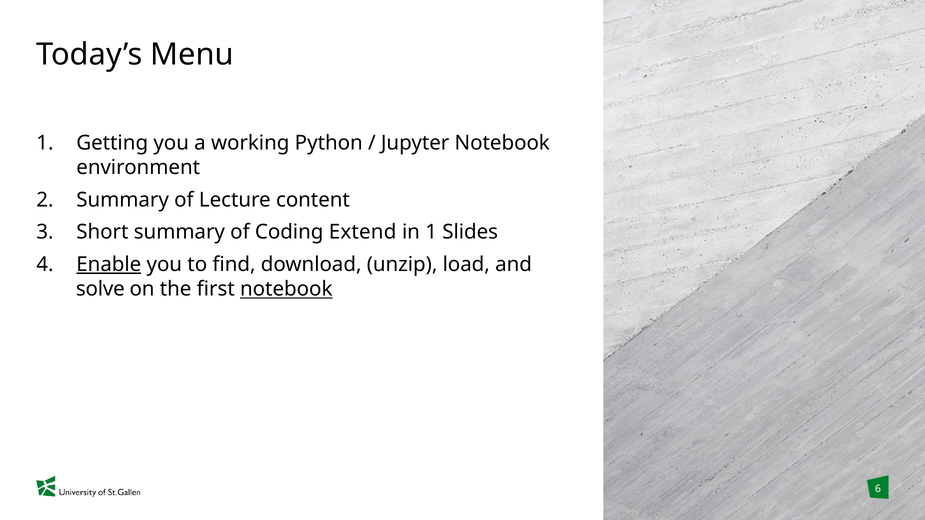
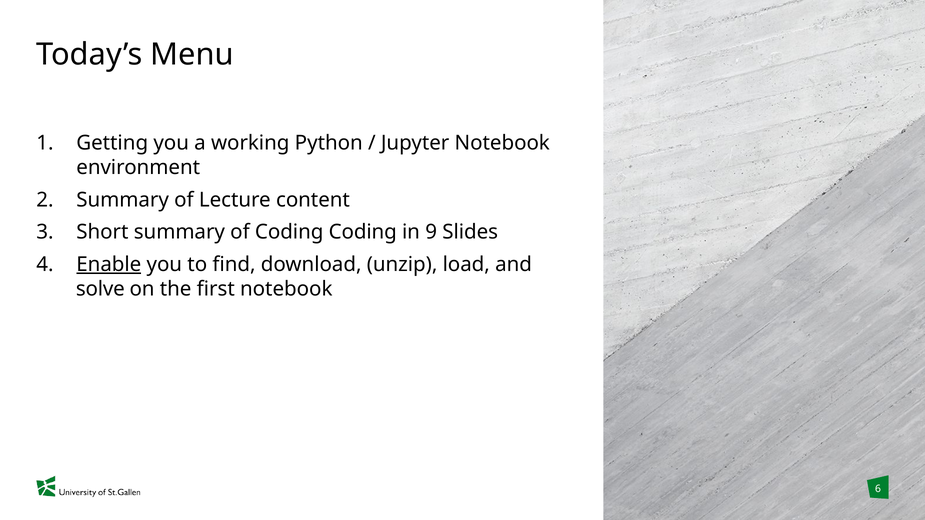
Coding Extend: Extend -> Coding (363, 232)
in 1: 1 -> 9 (431, 232)
notebook underline: present -> none (286, 289)
